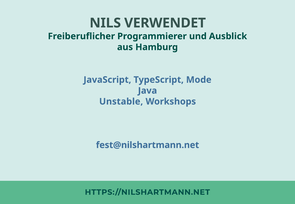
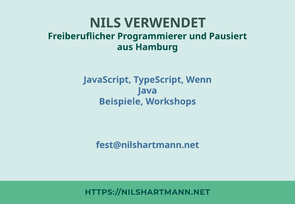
Ausblick: Ausblick -> Pausiert (228, 36)
Mode: Mode -> Wenn (199, 80)
Unstable: Unstable -> Beispiele (121, 102)
